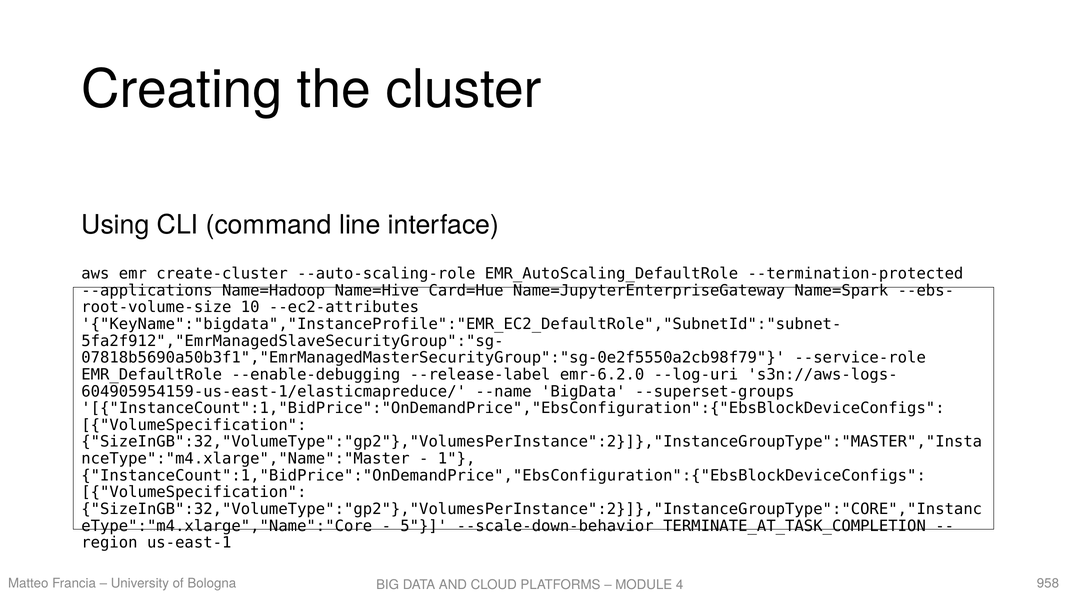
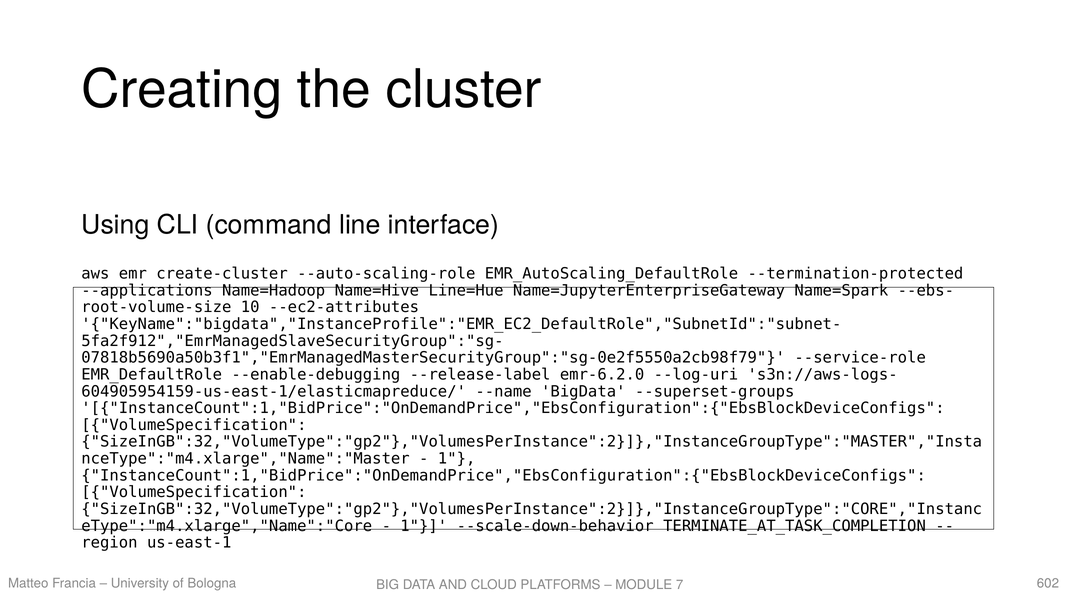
Card=Hue: Card=Hue -> Line=Hue (466, 291)
5: 5 -> 1 (424, 526)
958: 958 -> 602 (1048, 584)
4: 4 -> 7 (680, 585)
